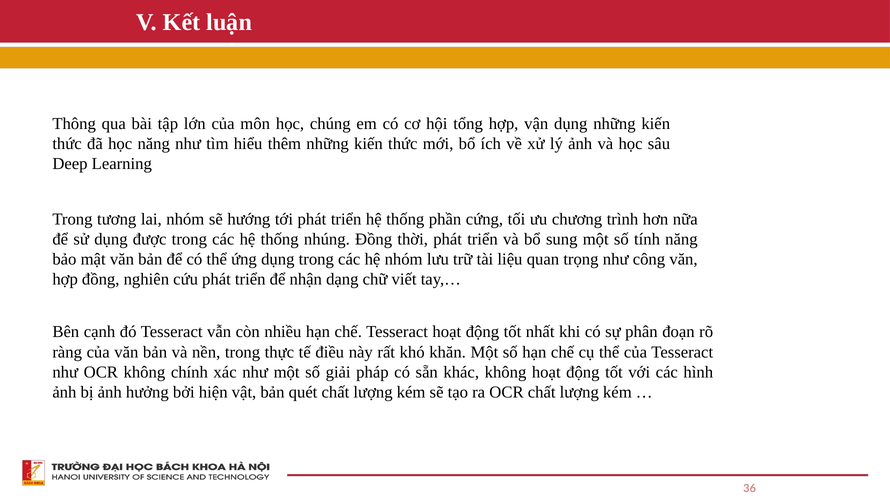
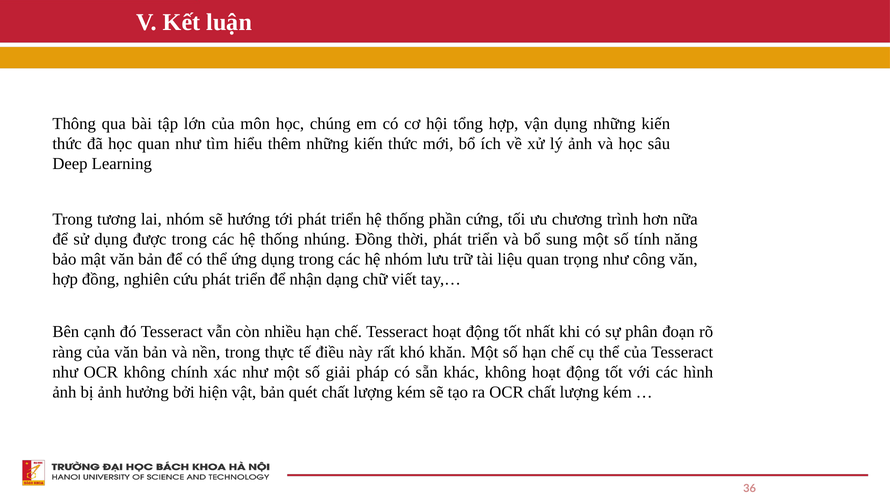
học năng: năng -> quan (154, 144)
